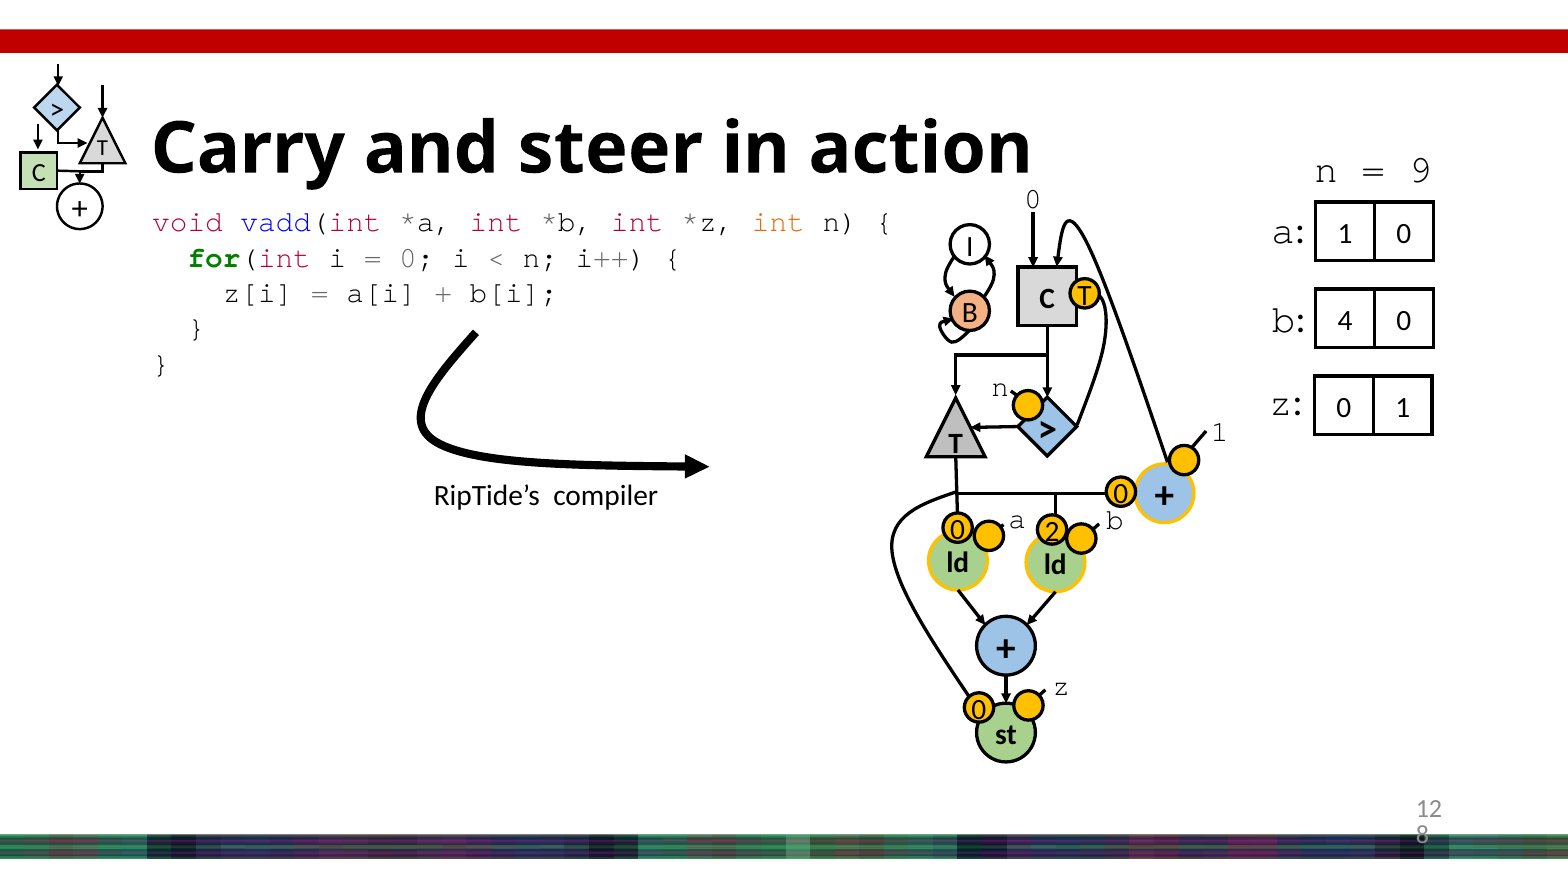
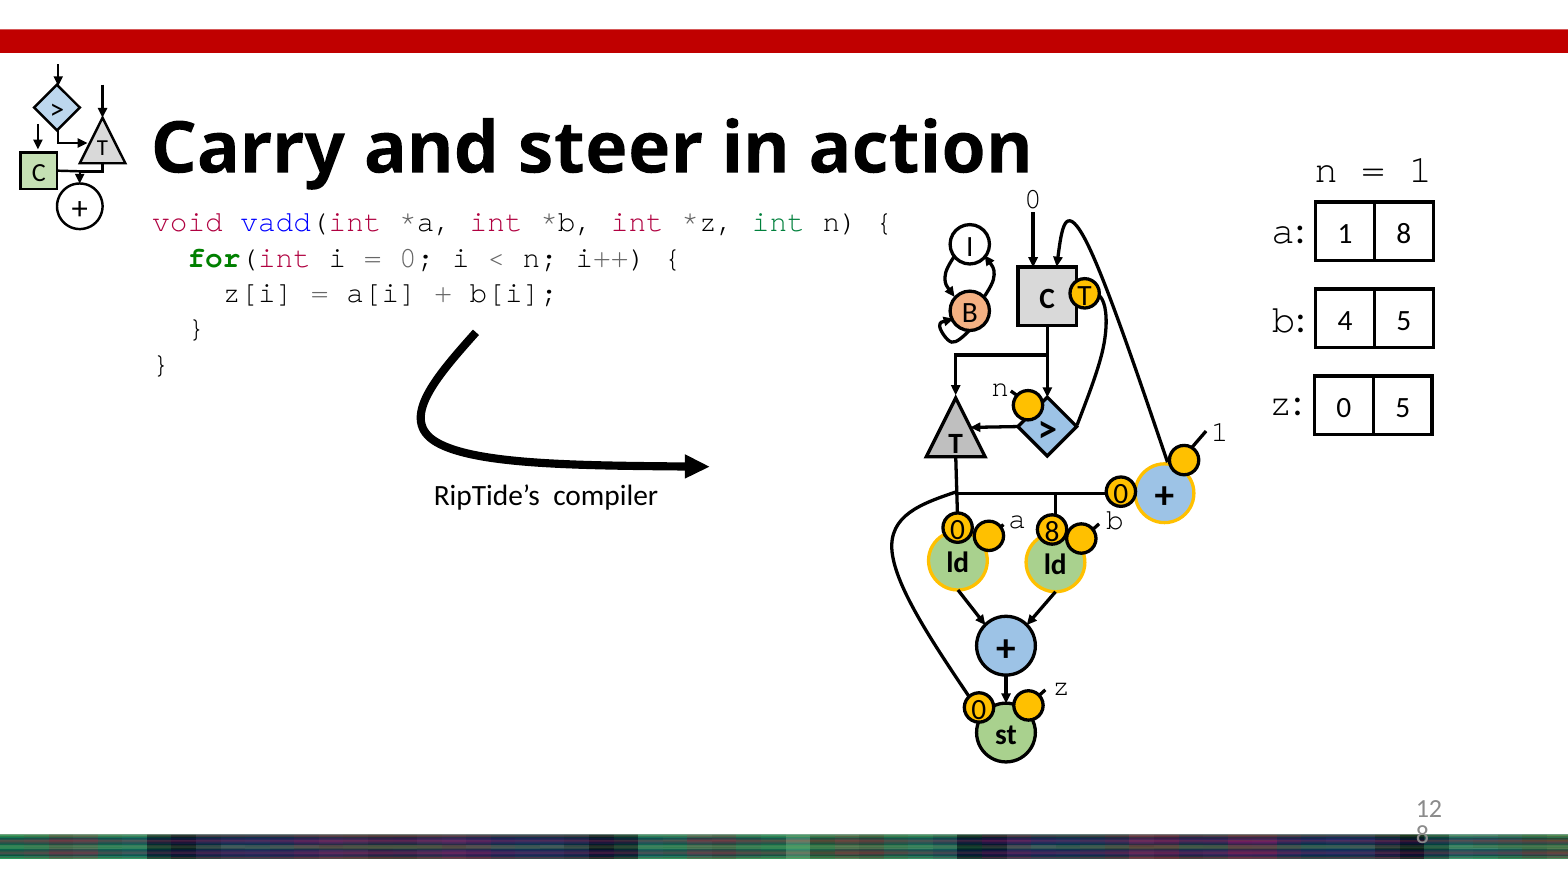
9: 9 -> 1 (1420, 170)
int colour: orange -> green (778, 222)
1 0: 0 -> 8 (1404, 233)
4 0: 0 -> 5 (1404, 320)
0 1: 1 -> 5 (1403, 407)
0 2: 2 -> 8 (1052, 532)
